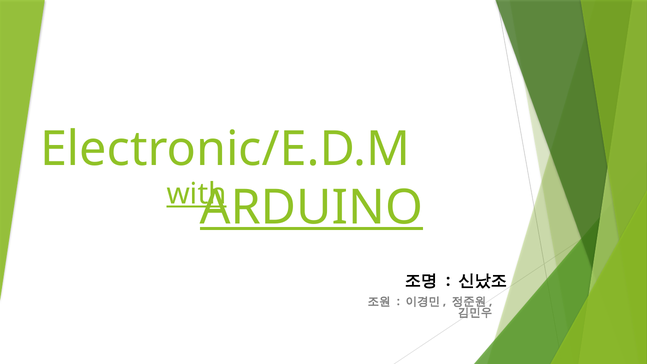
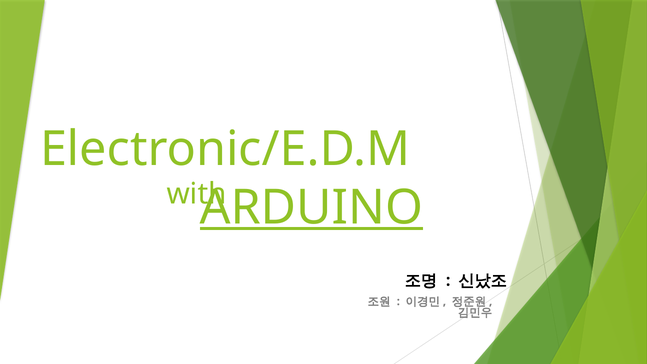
with underline: present -> none (197, 194)
